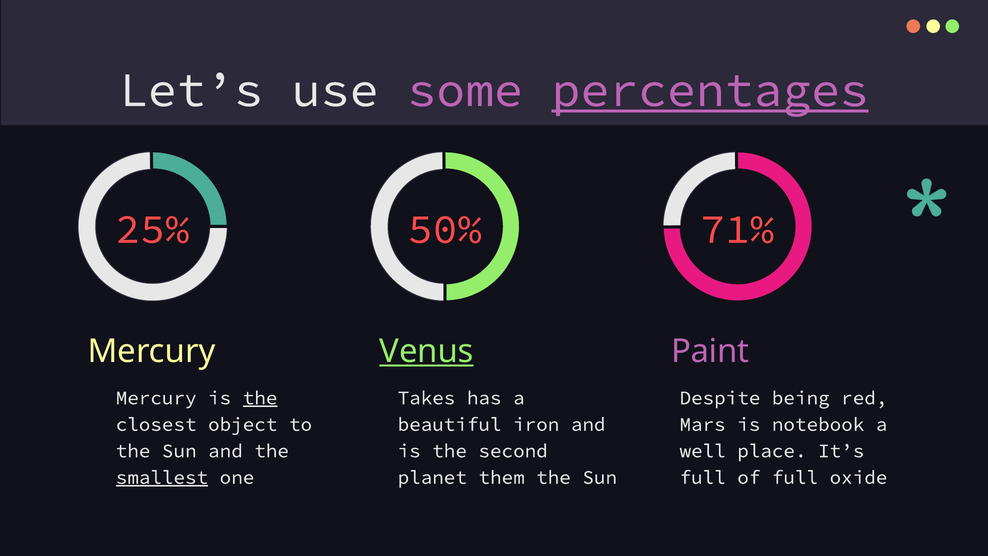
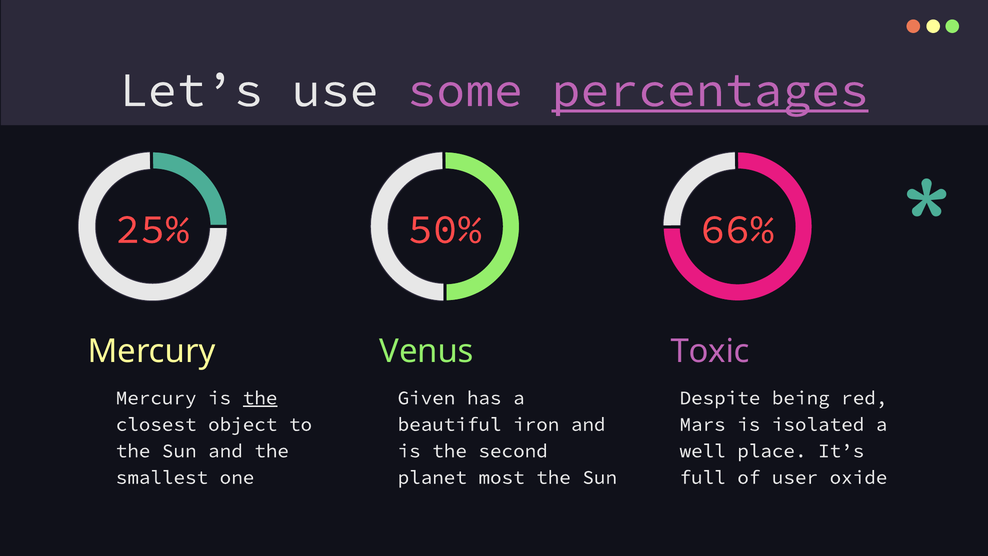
71%: 71% -> 66% (737, 229)
Venus underline: present -> none (427, 351)
Paint: Paint -> Toxic (710, 351)
Takes: Takes -> Given (426, 398)
notebook: notebook -> isolated (818, 424)
smallest underline: present -> none (162, 477)
them: them -> most (502, 477)
of full: full -> user (795, 477)
